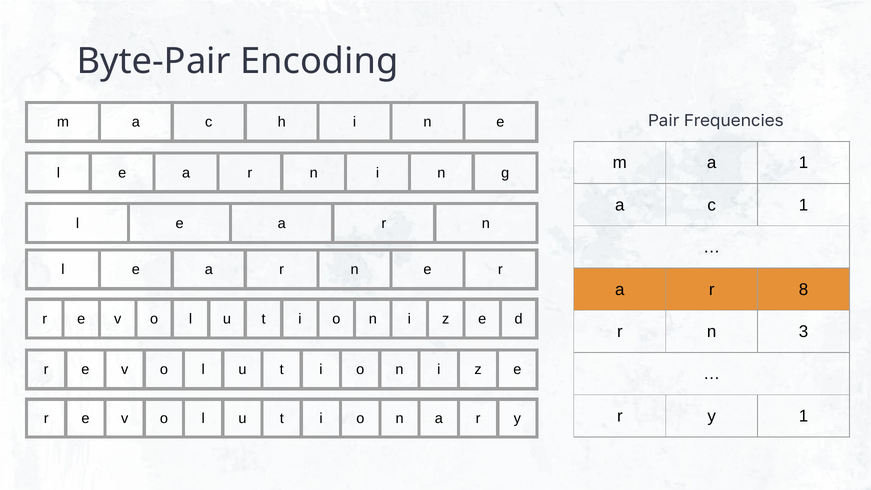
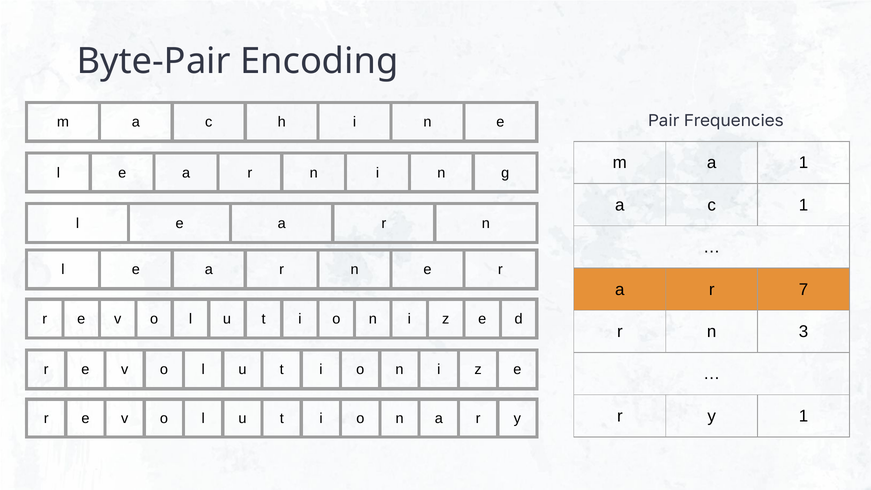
8: 8 -> 7 (804, 289)
